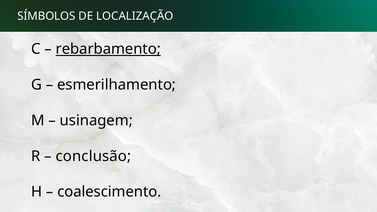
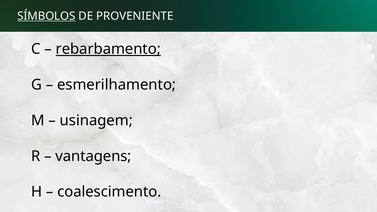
SÍMBOLOS underline: none -> present (46, 16)
LOCALIZAÇÃO: LOCALIZAÇÃO -> PROVENIENTE (135, 16)
conclusão: conclusão -> vantagens (93, 156)
